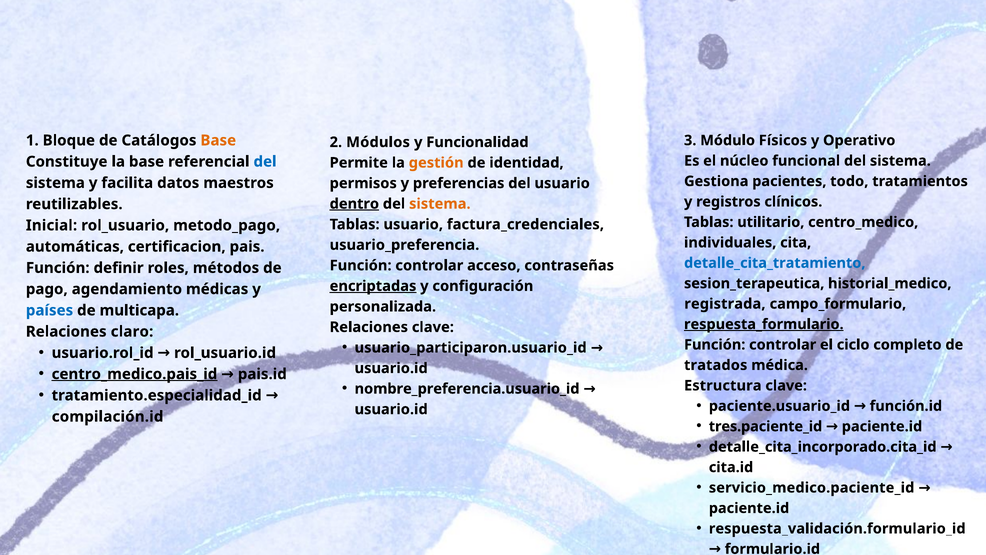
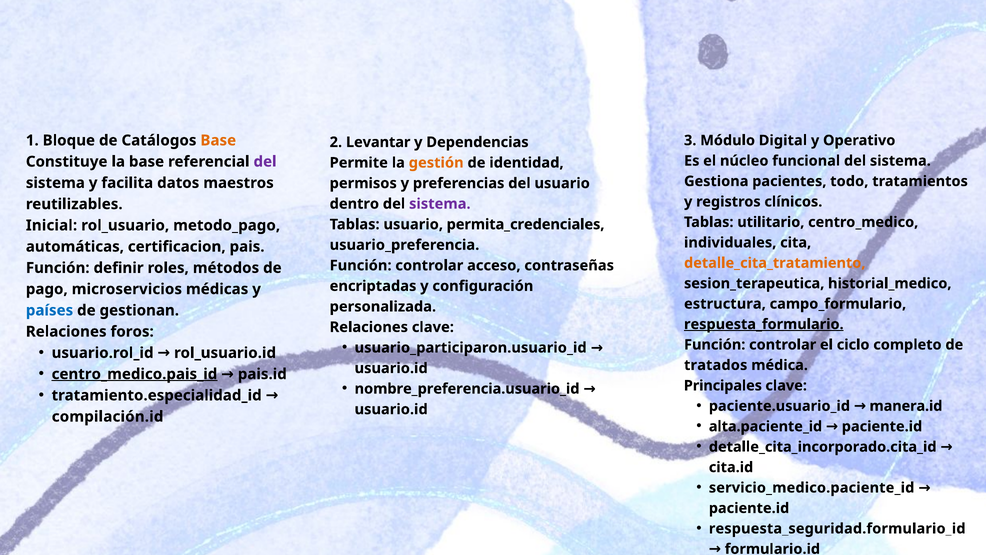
Físicos: Físicos -> Digital (783, 140)
Módulos: Módulos -> Levantar (378, 142)
Funcionalidad: Funcionalidad -> Dependencias (477, 142)
del colour: blue -> purple (265, 162)
dentro underline: present -> none (354, 204)
sistema colour: orange -> purple (440, 204)
factura_credenciales: factura_credenciales -> permita_credenciales (526, 224)
detalle_cita_tratamiento colour: blue -> orange (775, 263)
encriptadas underline: present -> none (373, 286)
agendamiento: agendamiento -> microservicios (127, 289)
registrada: registrada -> estructura (725, 304)
multicapa: multicapa -> gestionan (139, 310)
claro: claro -> foros (132, 331)
Estructura: Estructura -> Principales (723, 385)
función.id: función.id -> manera.id (906, 406)
tres.paciente_id: tres.paciente_id -> alta.paciente_id (765, 426)
respuesta_validación.formulario_id: respuesta_validación.formulario_id -> respuesta_seguridad.formulario_id (837, 528)
